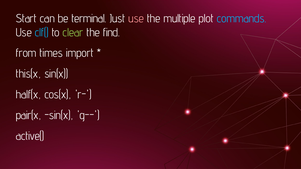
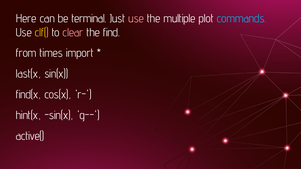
Start: Start -> Here (26, 18)
clf( colour: light blue -> yellow (42, 32)
clear colour: light green -> pink (73, 32)
this(x: this(x -> last(x (29, 74)
half(x: half(x -> find(x (29, 95)
pair(x: pair(x -> hint(x (29, 115)
